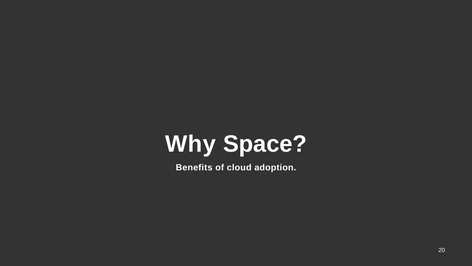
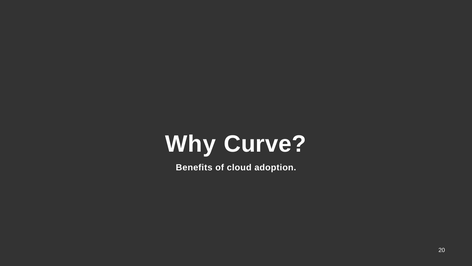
Space: Space -> Curve (265, 144)
